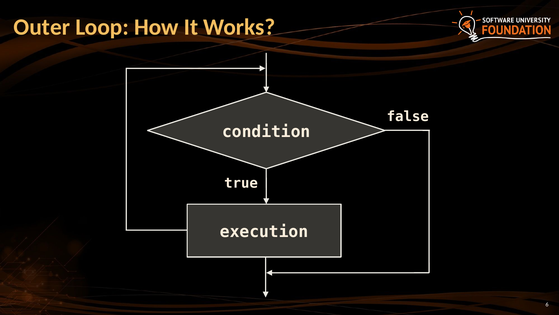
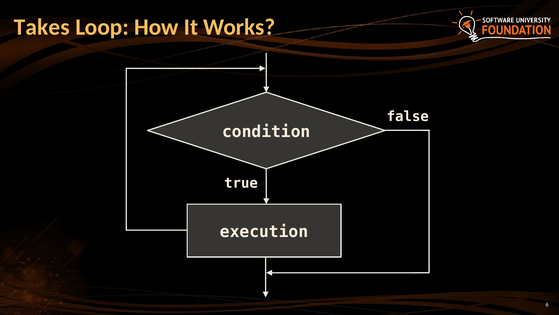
Outer: Outer -> Takes (42, 27)
